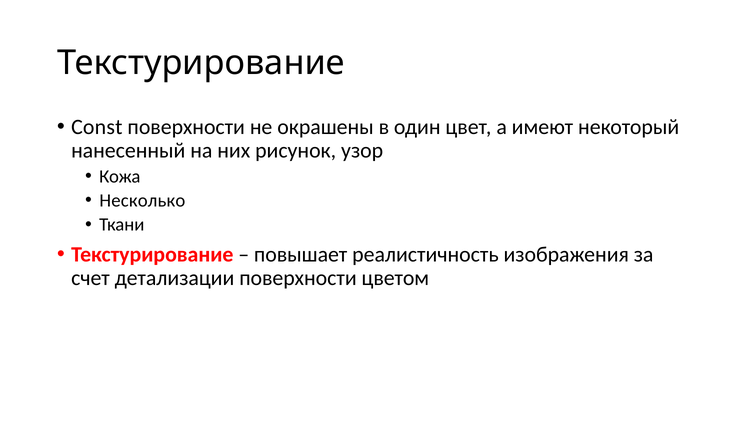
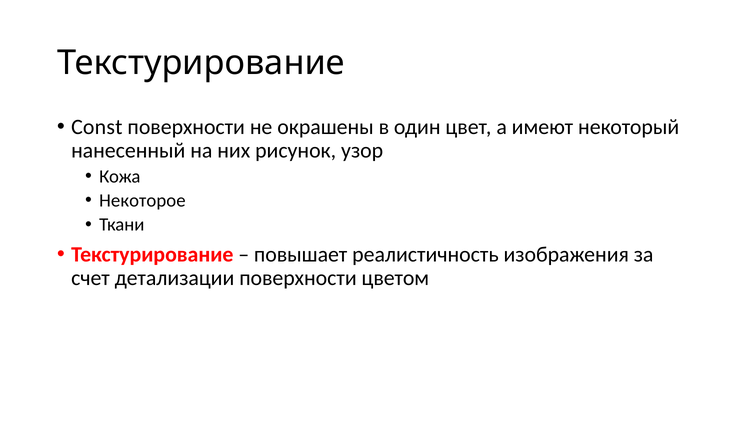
Несколько: Несколько -> Некоторое (142, 200)
